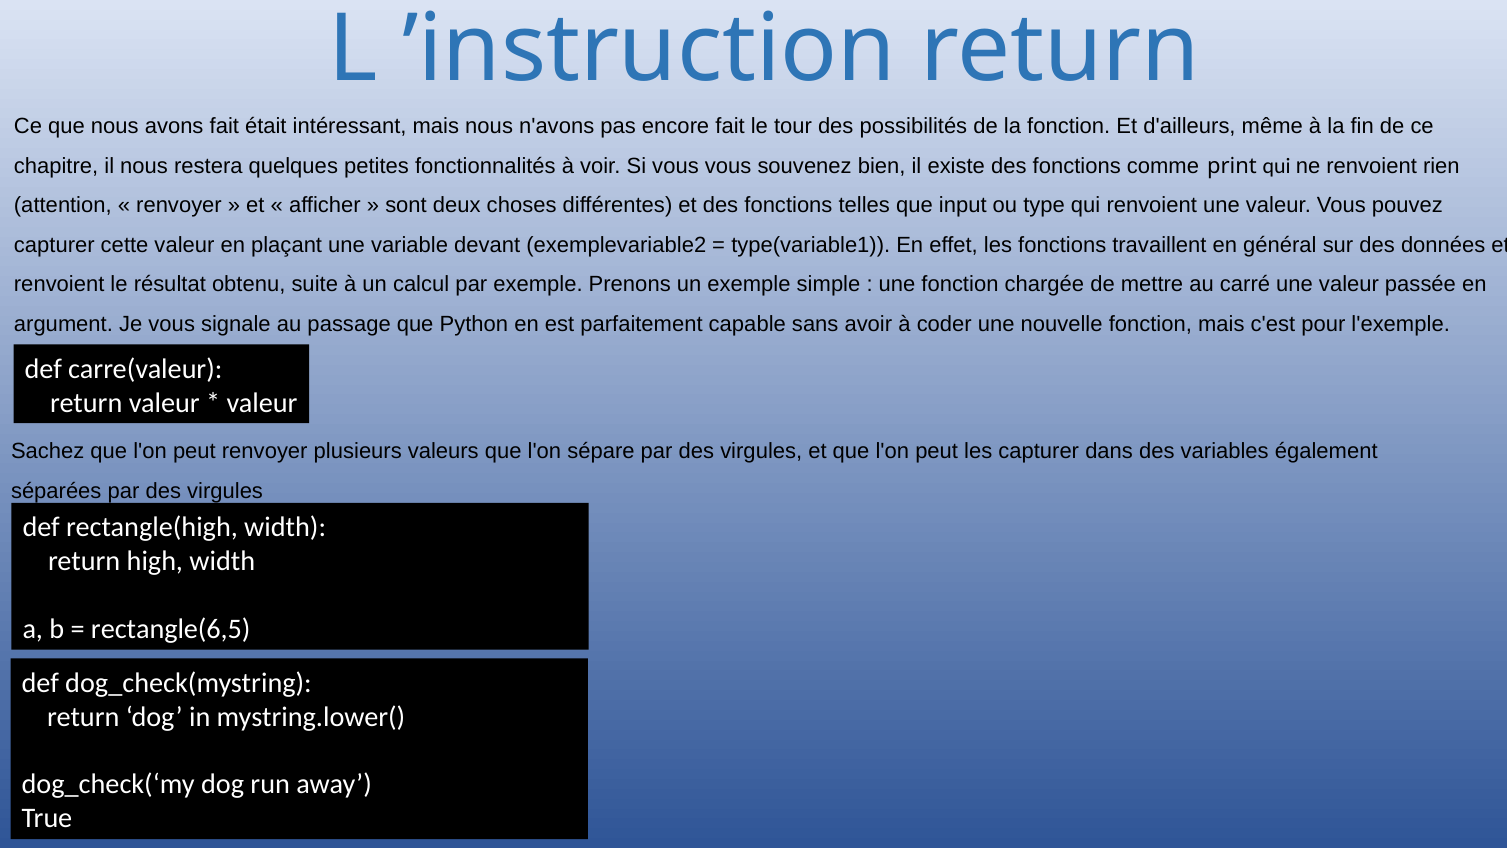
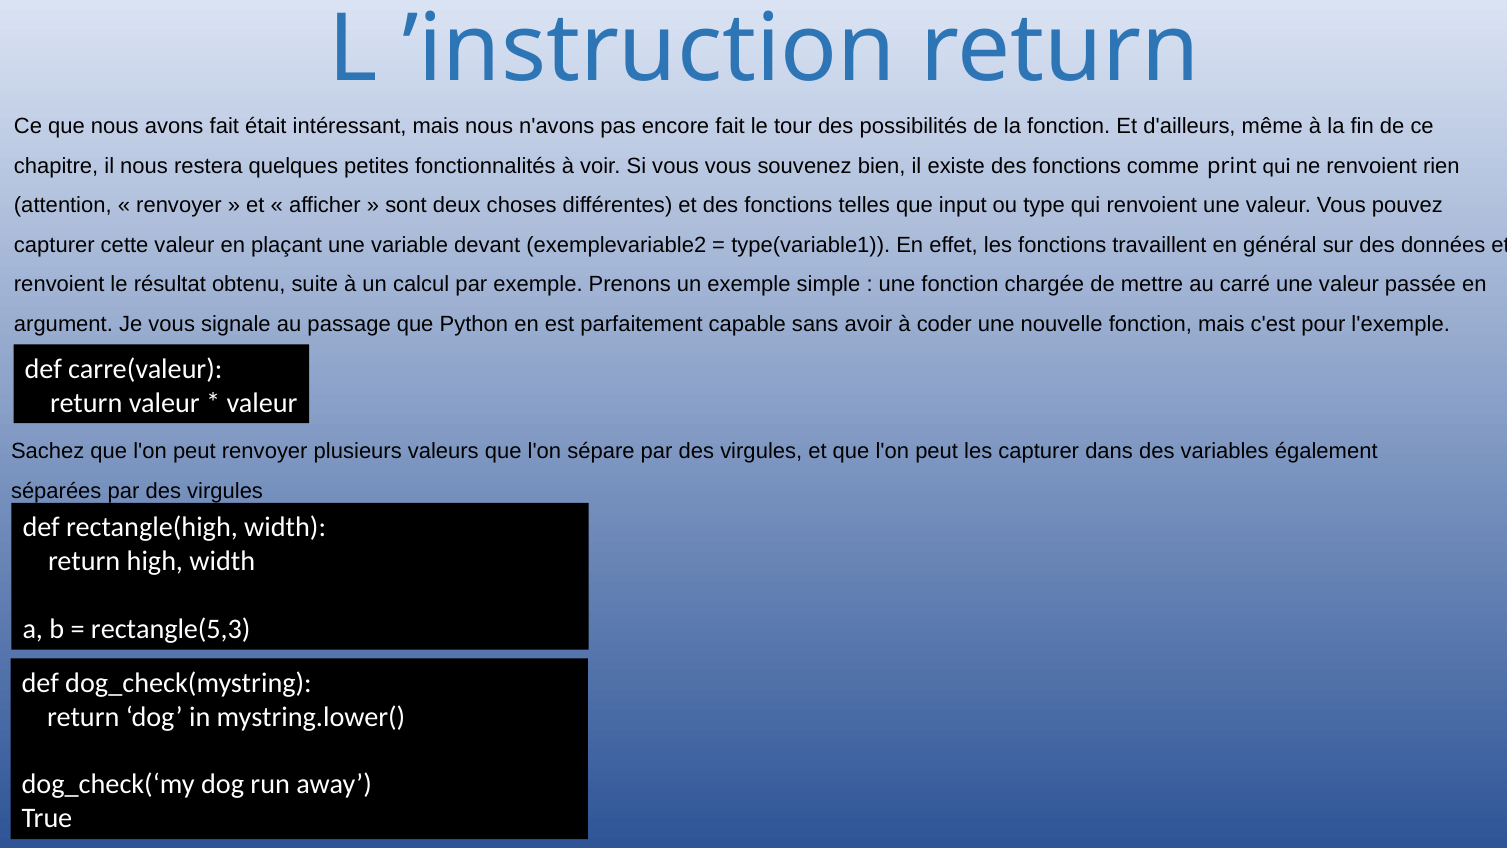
rectangle(6,5: rectangle(6,5 -> rectangle(5,3 (171, 629)
